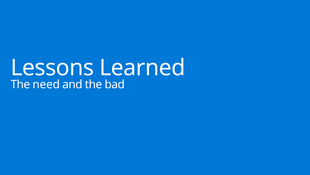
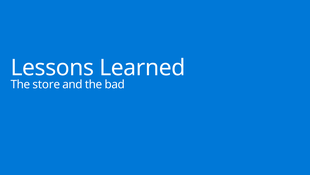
need: need -> store (46, 84)
